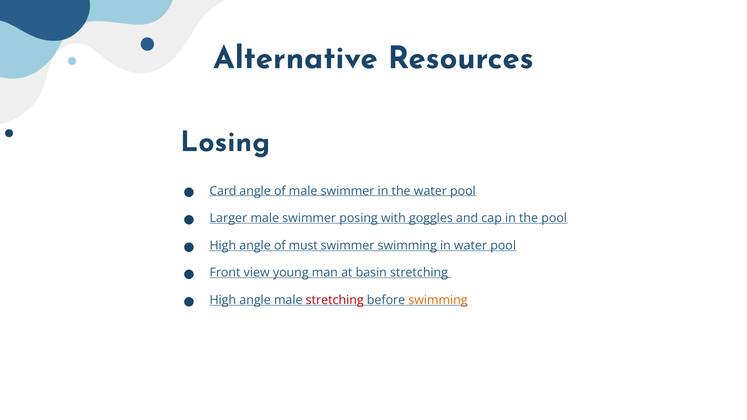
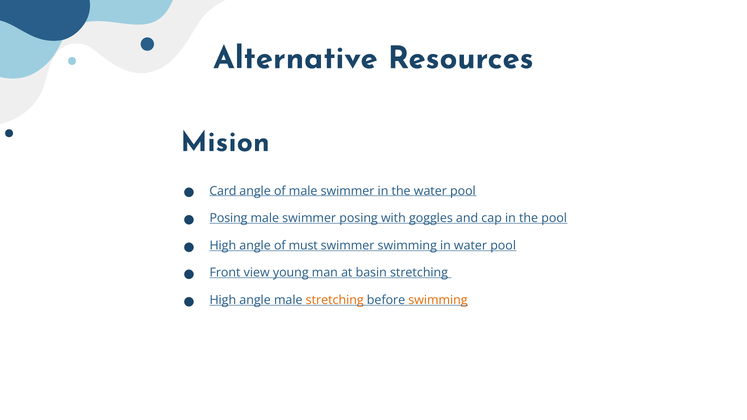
Losing: Losing -> Mision (225, 142)
Larger: Larger -> Posing (228, 218)
stretching colour: red -> orange (335, 300)
